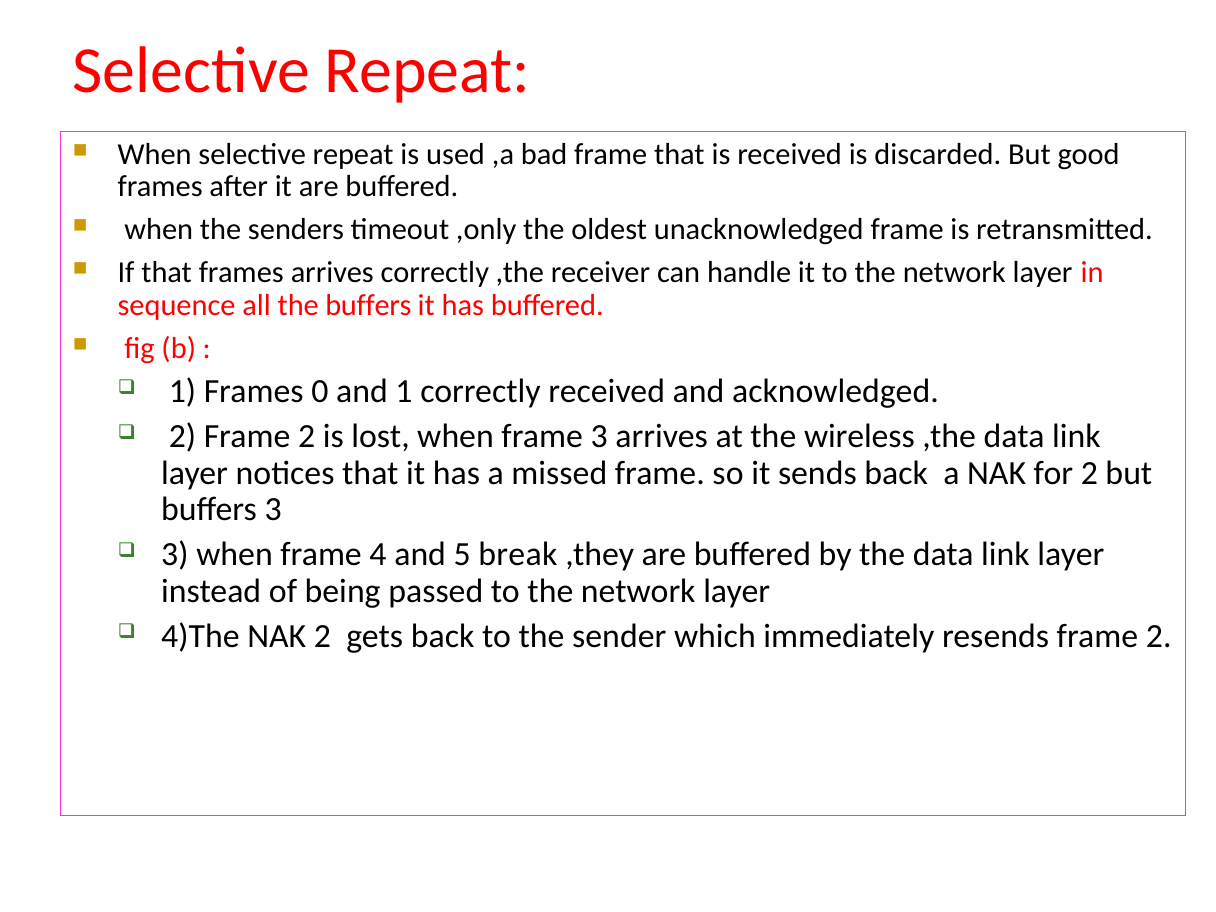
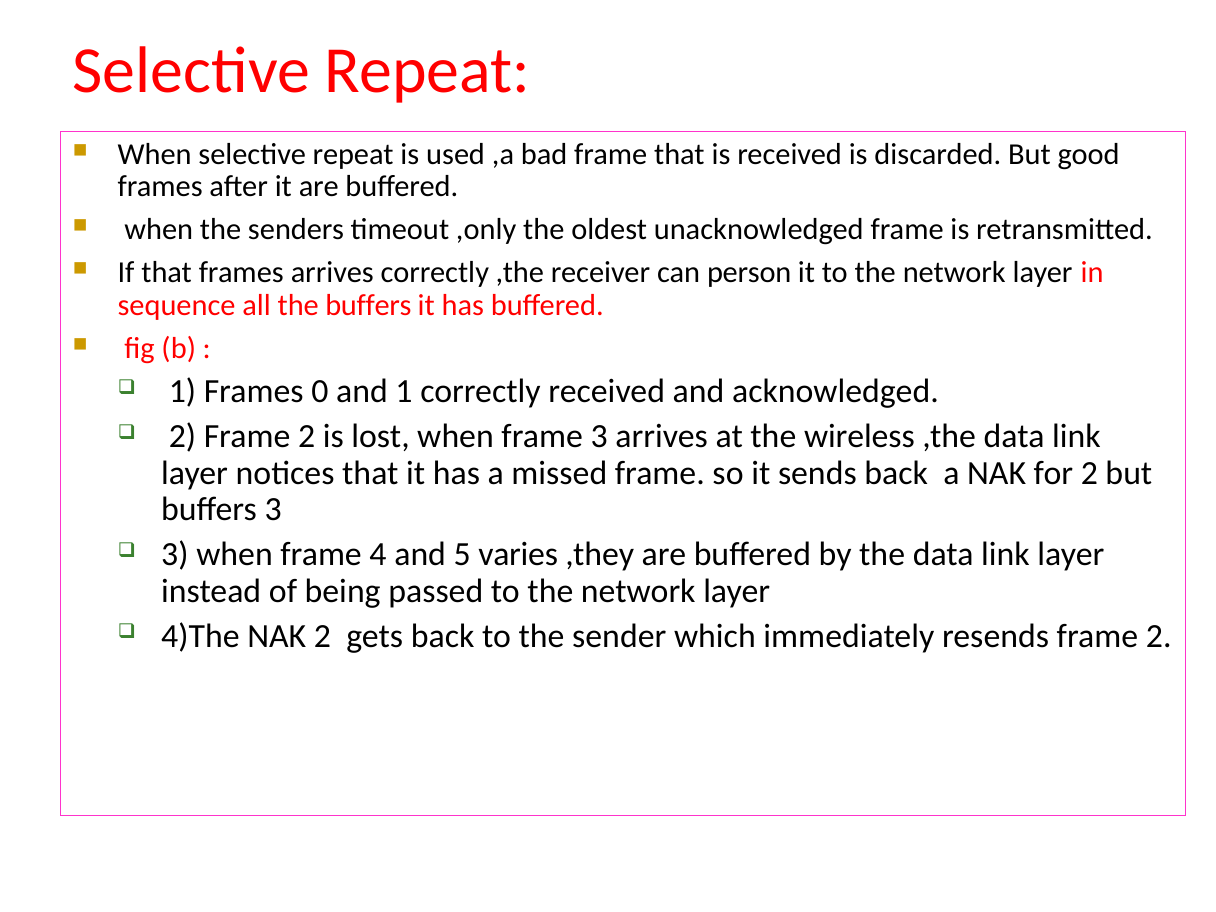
handle: handle -> person (749, 273)
break: break -> varies (518, 554)
